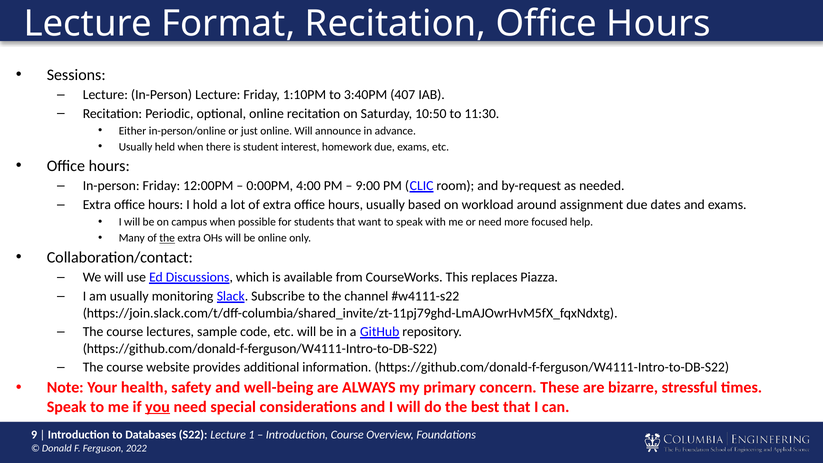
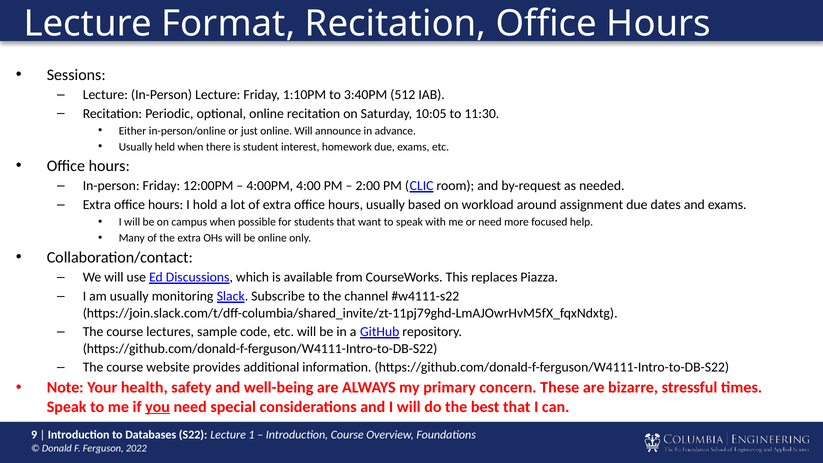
407: 407 -> 512 (403, 95)
10:50: 10:50 -> 10:05 (431, 114)
0:00PM: 0:00PM -> 4:00PM (270, 186)
9:00: 9:00 -> 2:00 (368, 186)
the underline: present -> none (167, 238)
